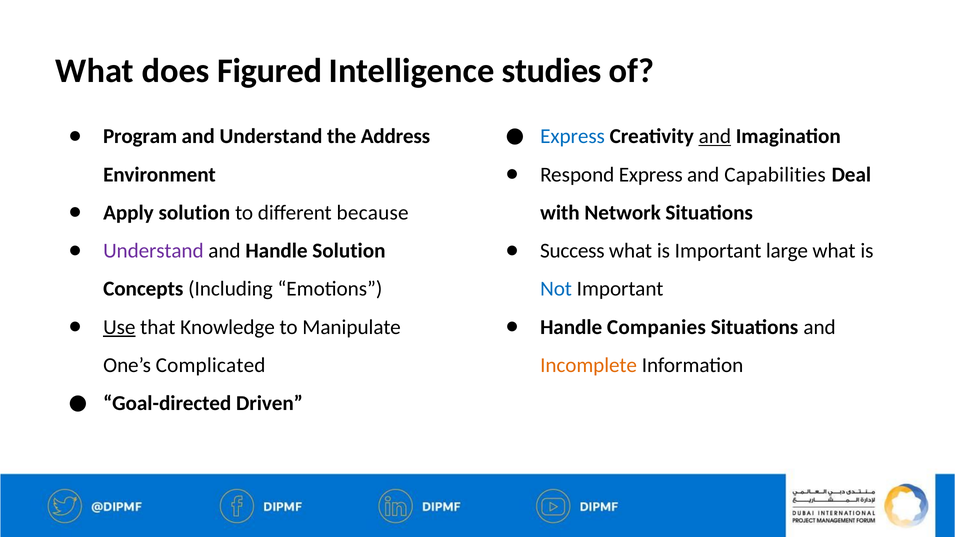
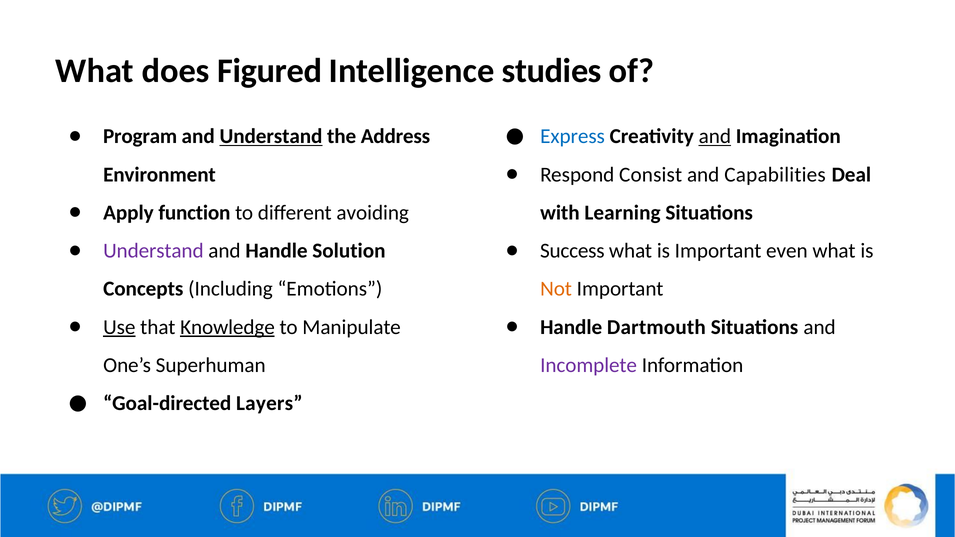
Understand underline: none -> present (271, 137)
Respond Express: Express -> Consist (651, 175)
Apply solution: solution -> function (194, 213)
because: because -> avoiding (373, 213)
Network: Network -> Learning (623, 213)
large: large -> even (787, 251)
Not colour: blue -> orange (556, 289)
Knowledge underline: none -> present (227, 327)
Companies: Companies -> Dartmouth (656, 327)
Complicated: Complicated -> Superhuman (211, 365)
Incomplete colour: orange -> purple (589, 365)
Driven: Driven -> Layers (269, 403)
